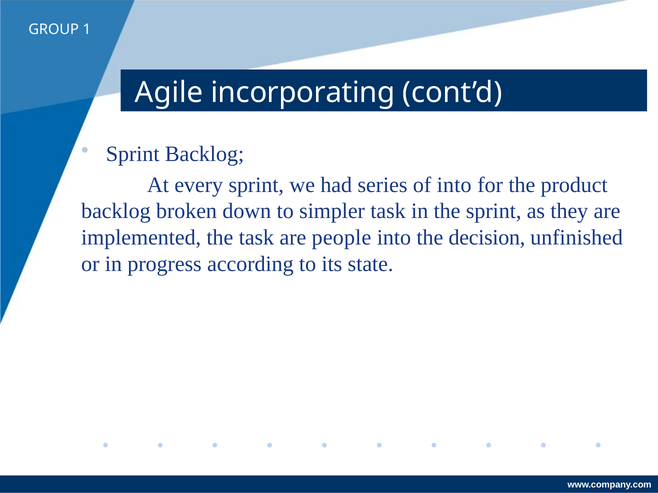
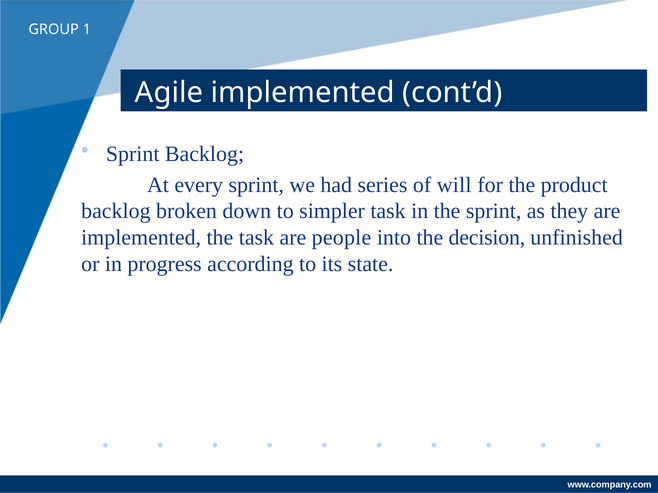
Agile incorporating: incorporating -> implemented (303, 93)
of into: into -> will (454, 185)
